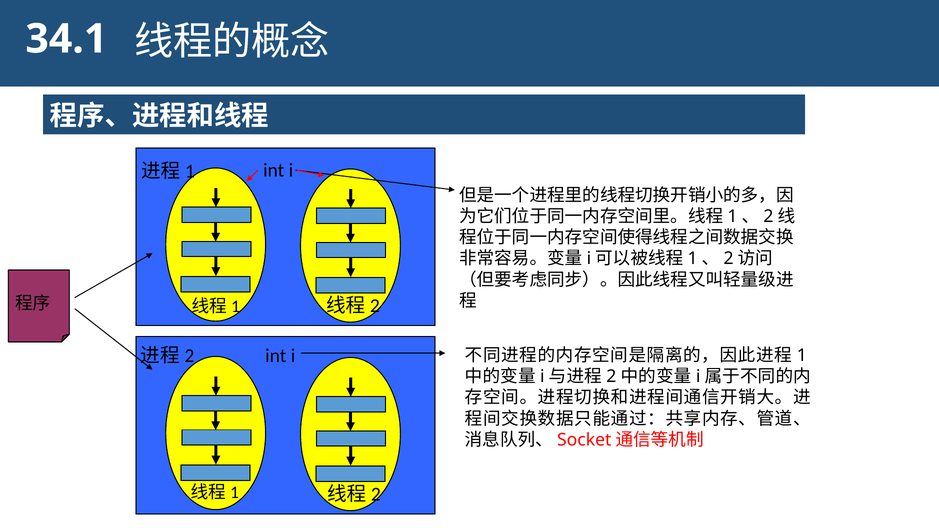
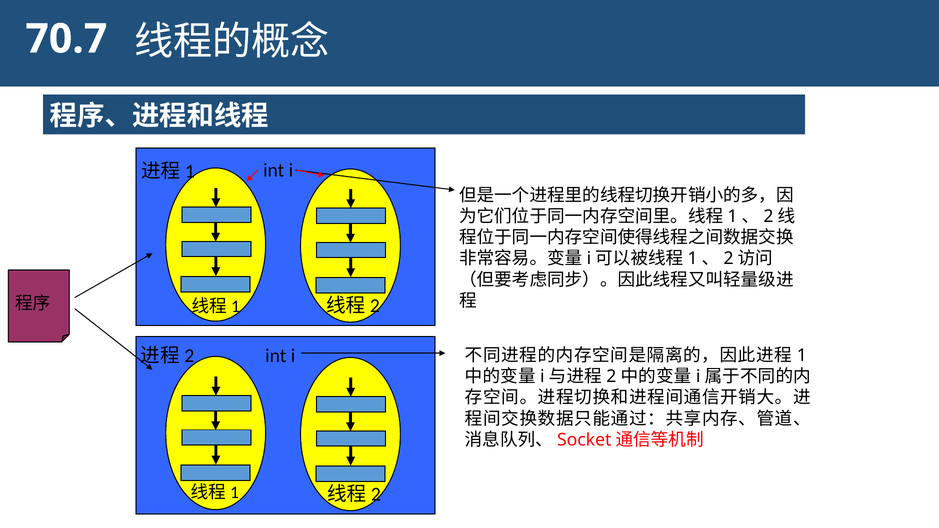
34.1: 34.1 -> 70.7 (66, 39)
